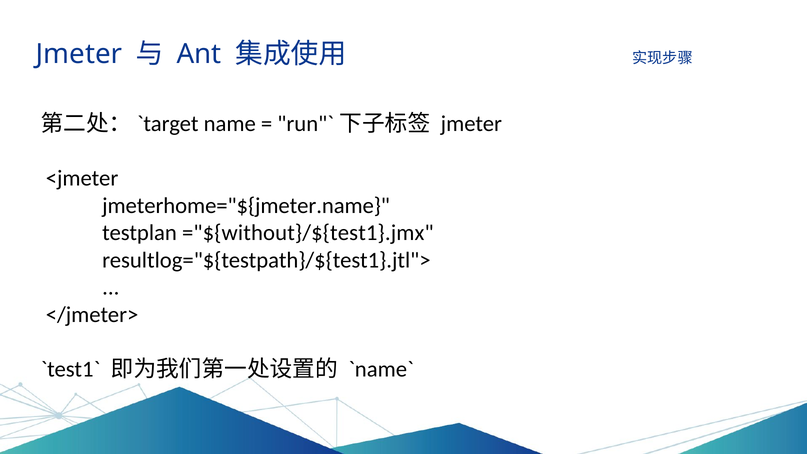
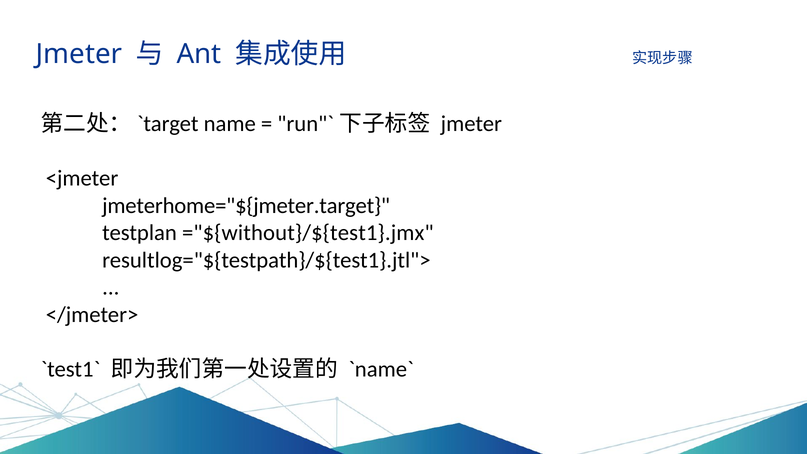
jmeterhome="${jmeter.name: jmeterhome="${jmeter.name -> jmeterhome="${jmeter.target (246, 206)
